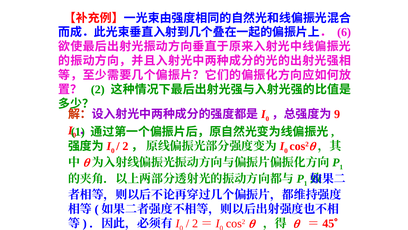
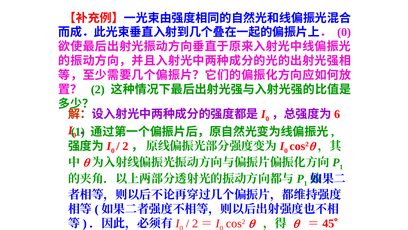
6: 6 -> 0 (344, 32)
9: 9 -> 6 (337, 114)
